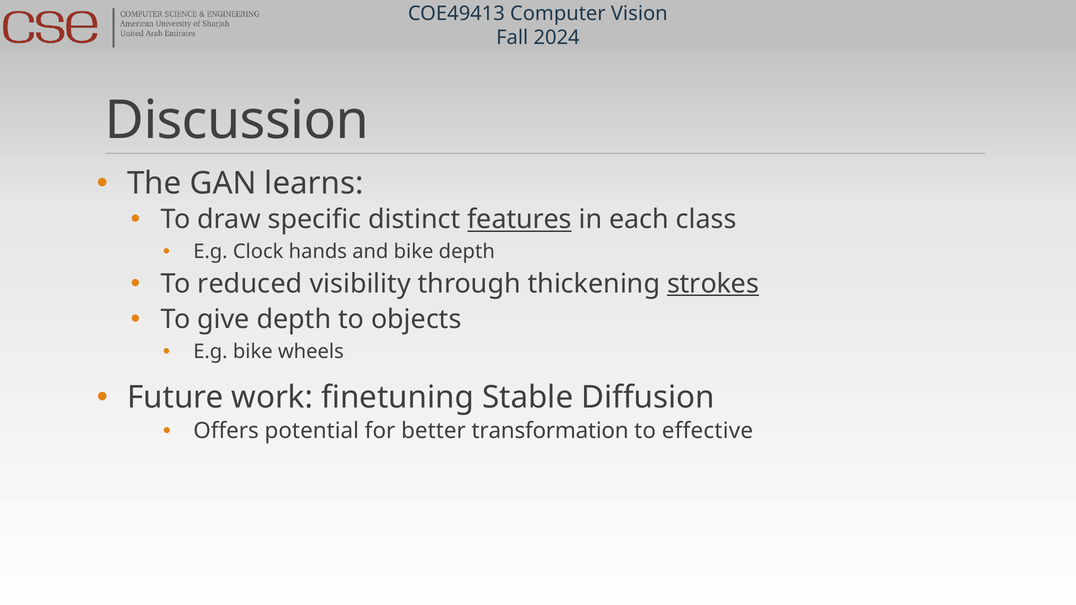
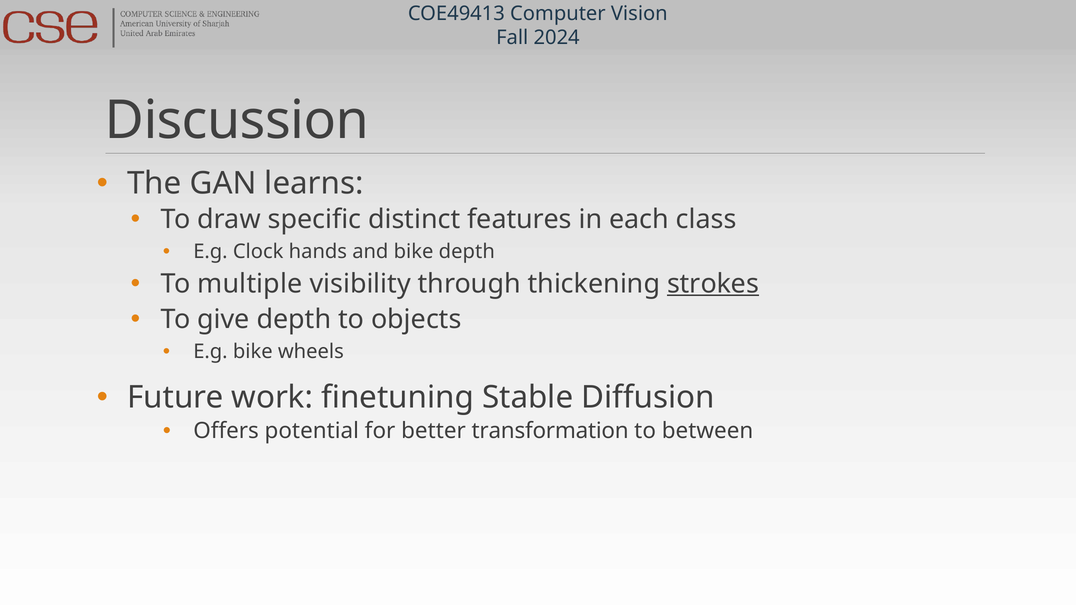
features underline: present -> none (520, 220)
reduced: reduced -> multiple (250, 284)
effective: effective -> between (708, 431)
